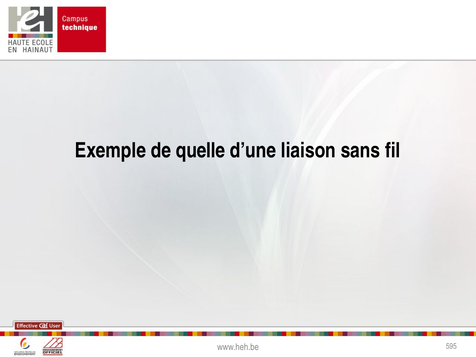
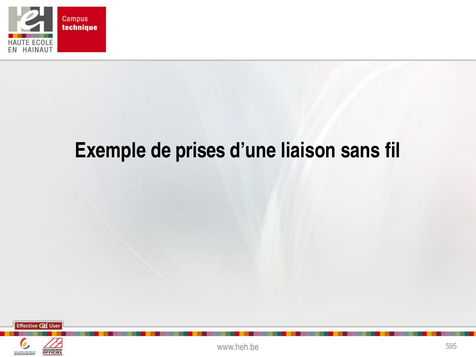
quelle: quelle -> prises (201, 151)
